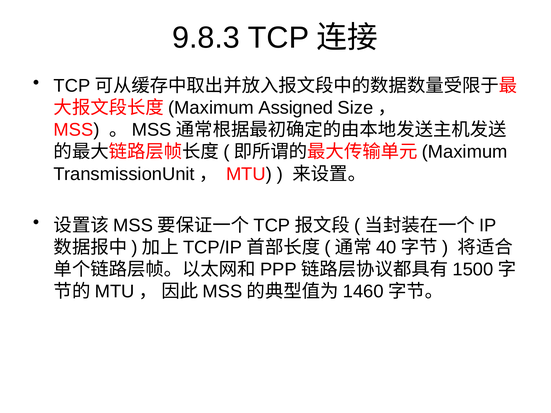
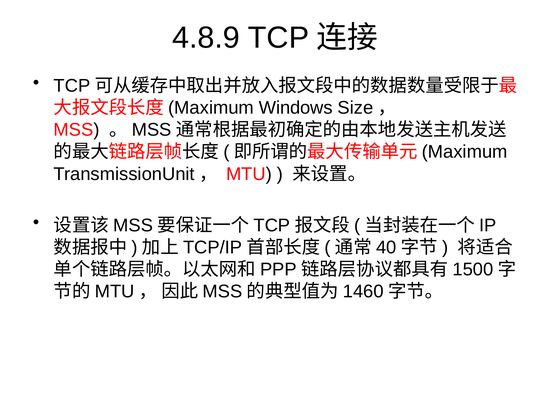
9.8.3: 9.8.3 -> 4.8.9 (206, 38)
Assigned: Assigned -> Windows (296, 108)
